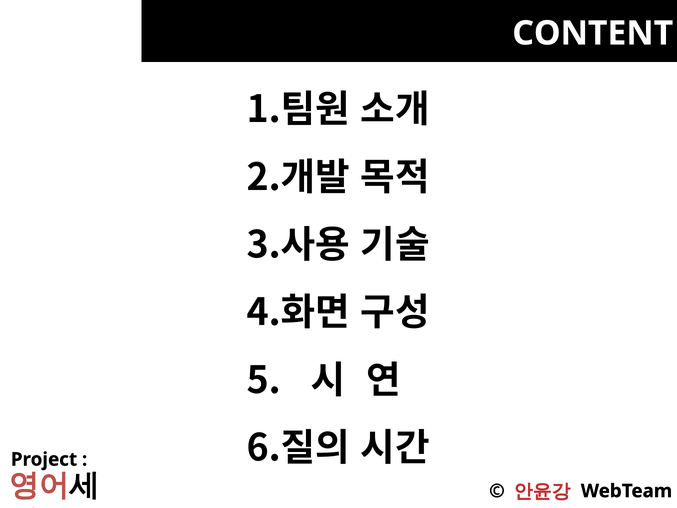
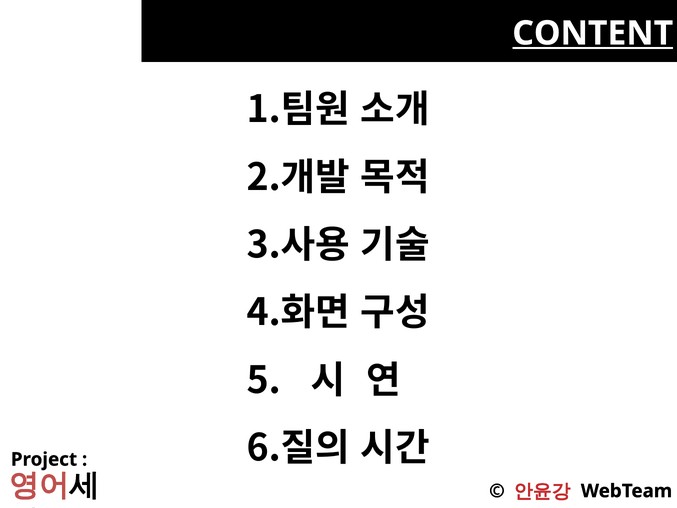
CONTENT underline: none -> present (593, 33)
